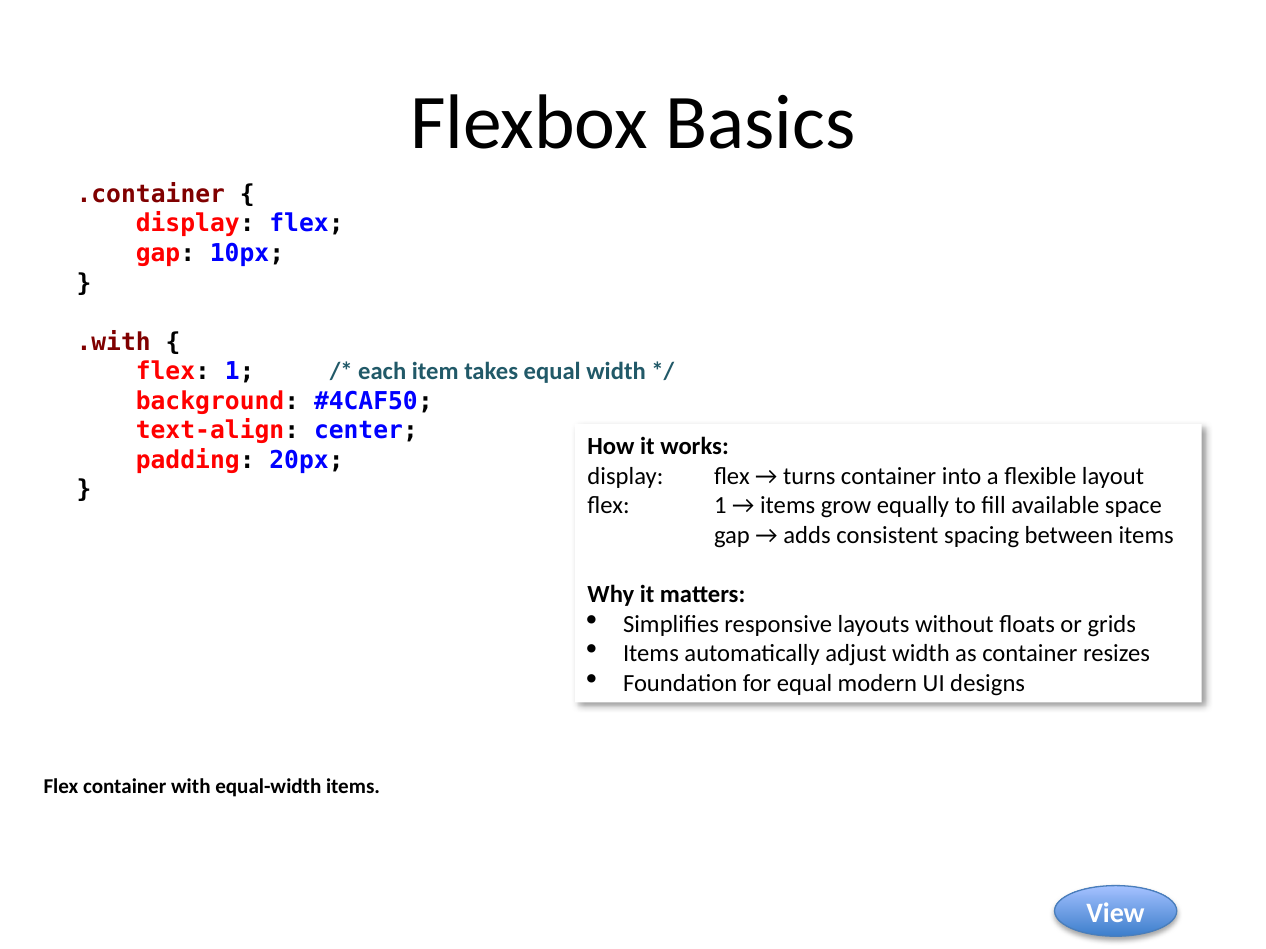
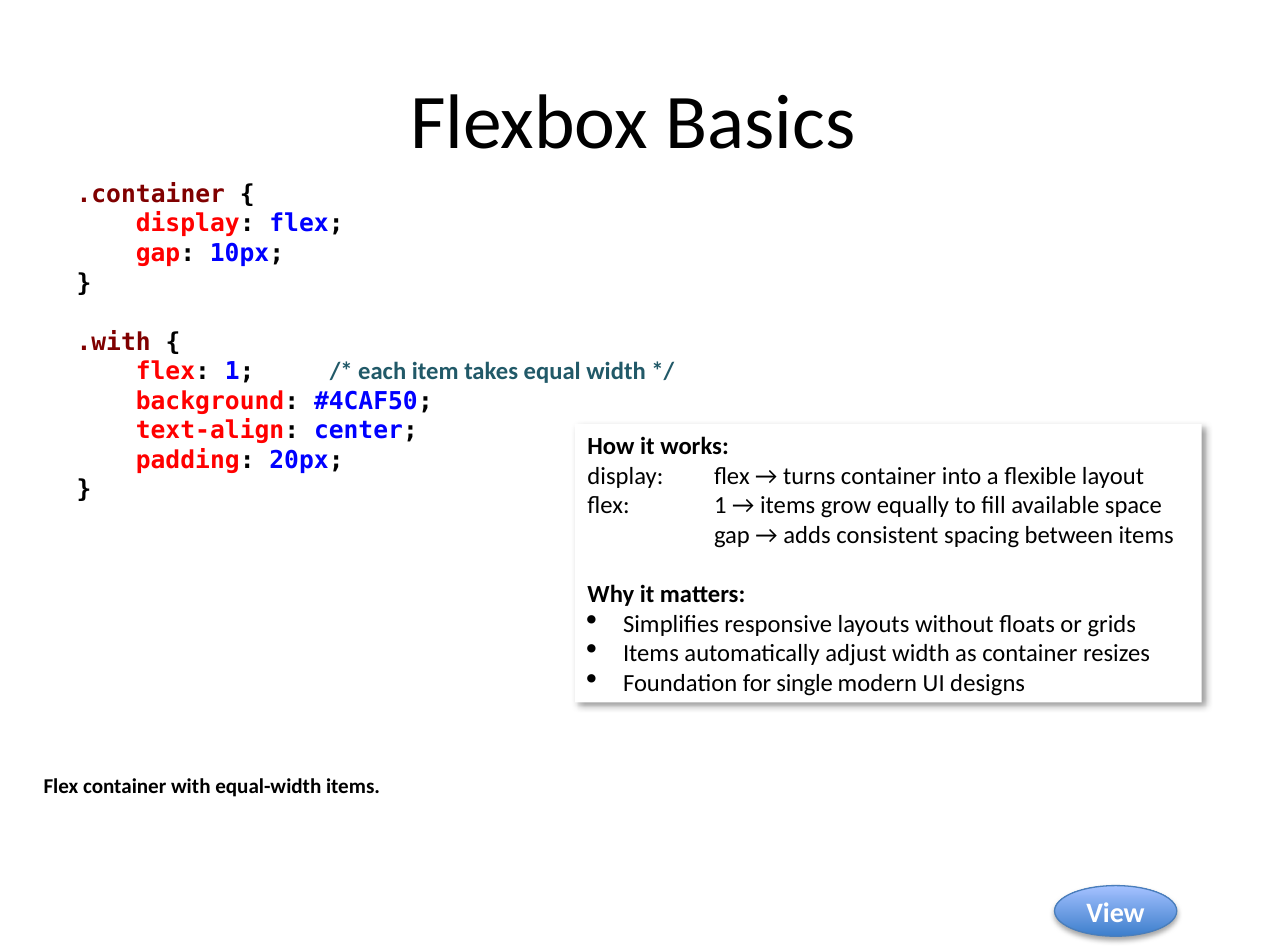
for equal: equal -> single (805, 683)
